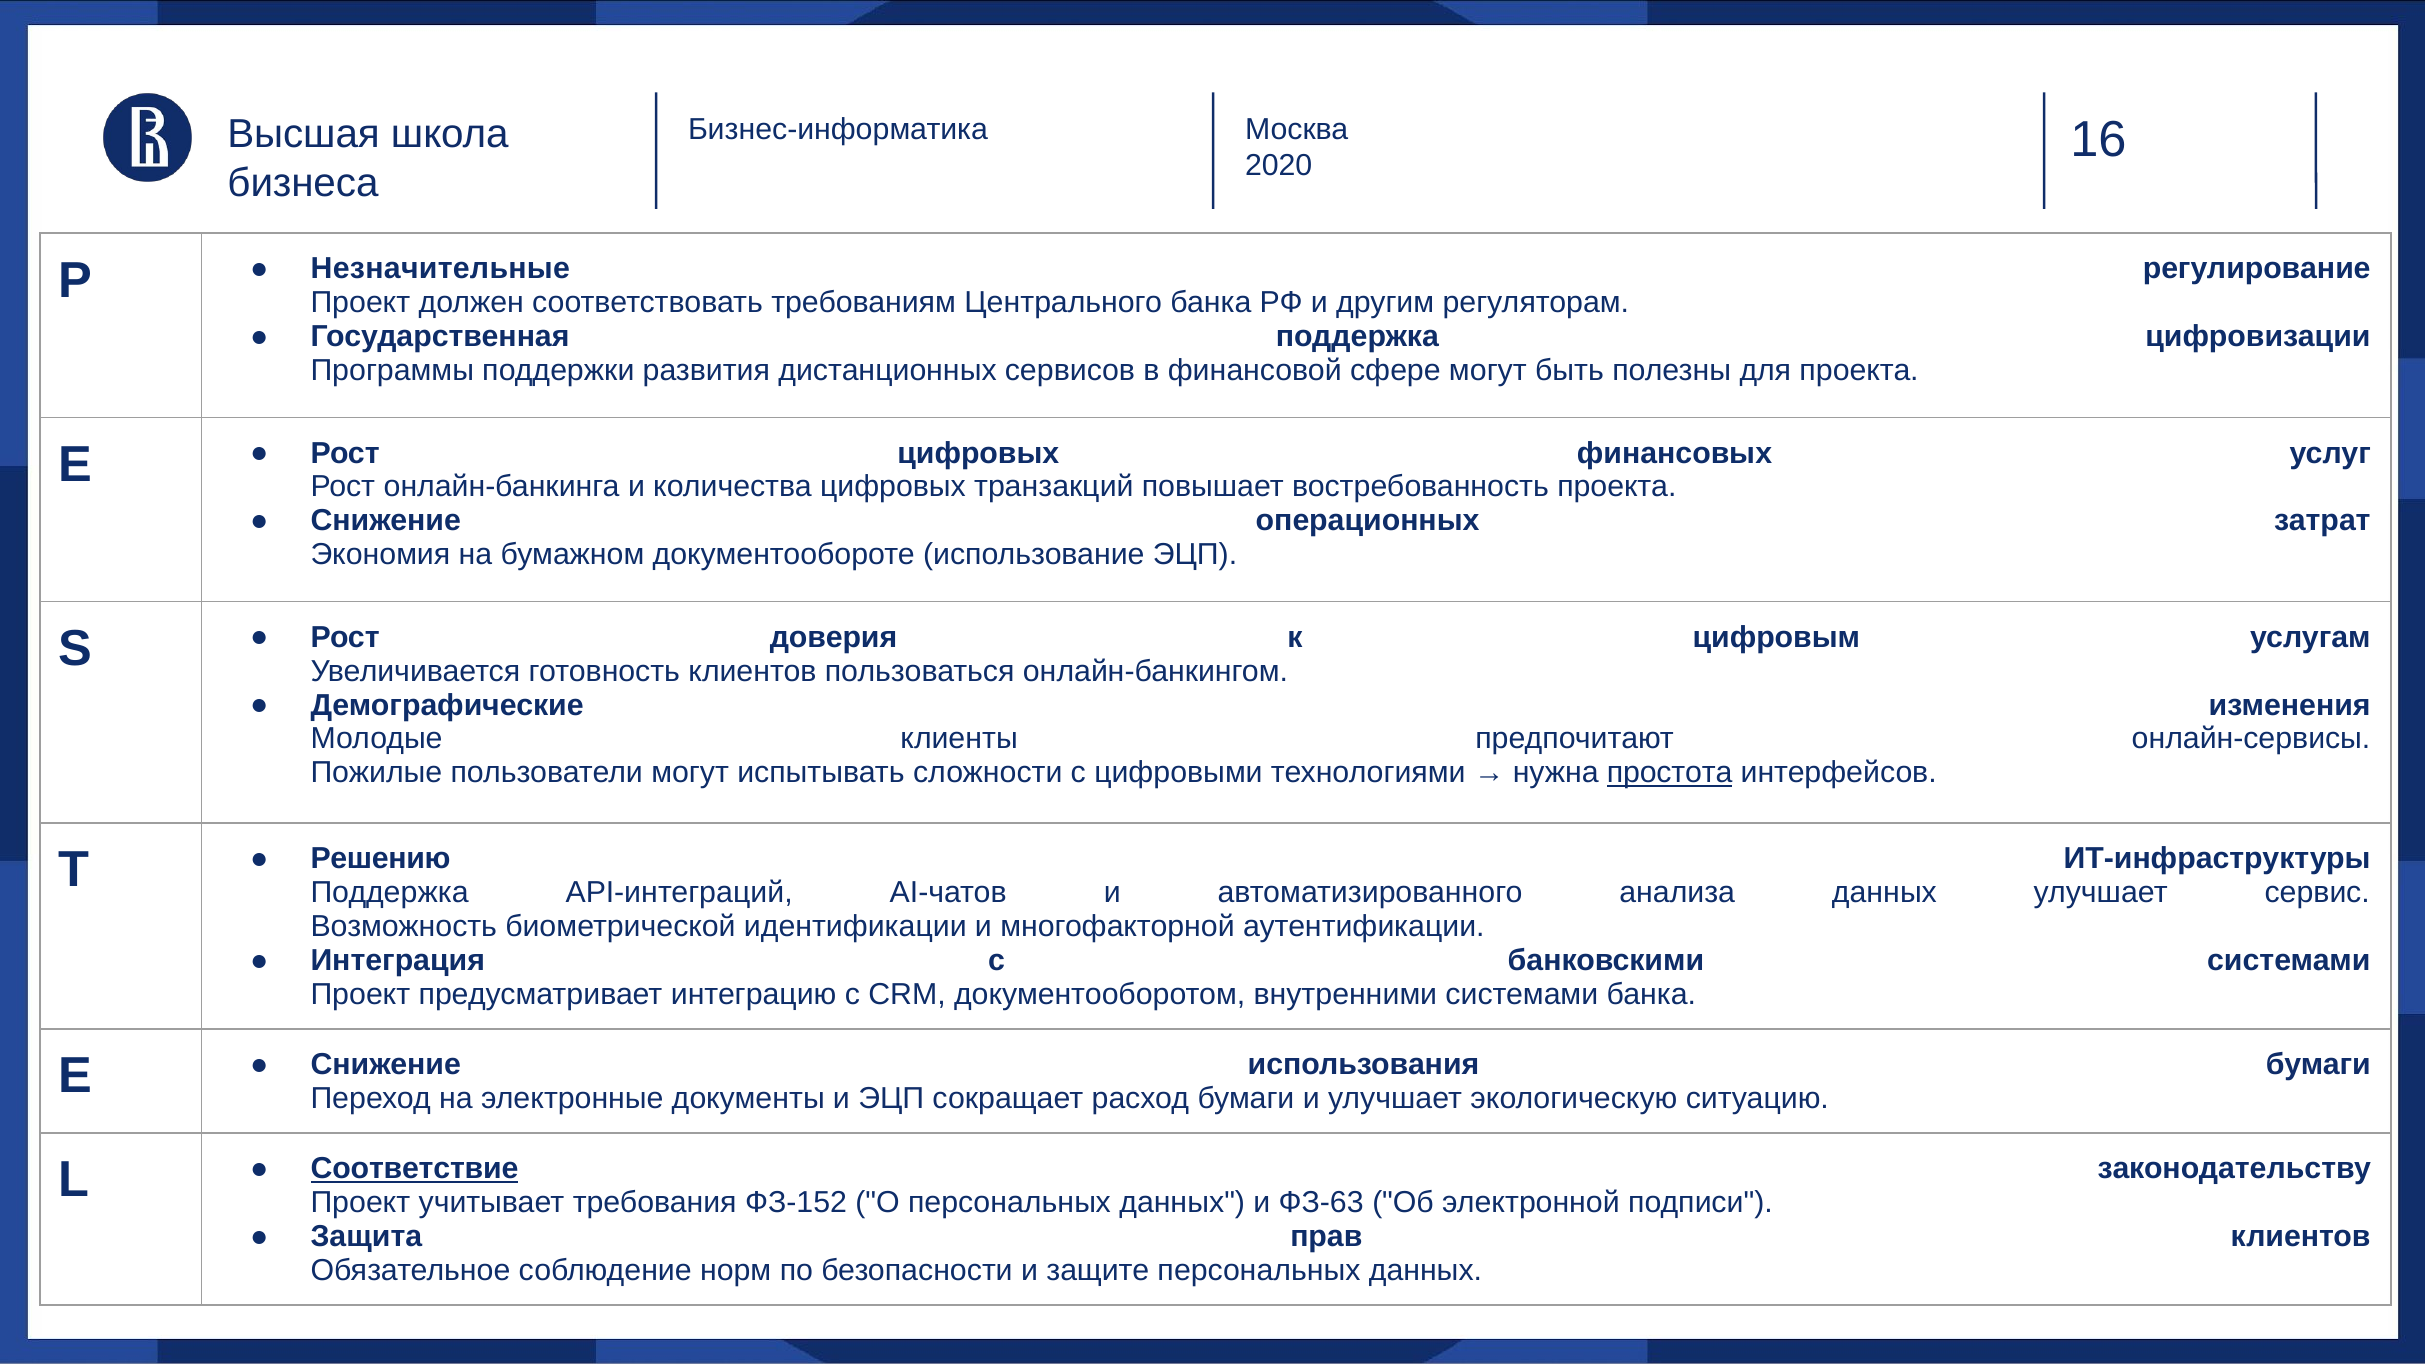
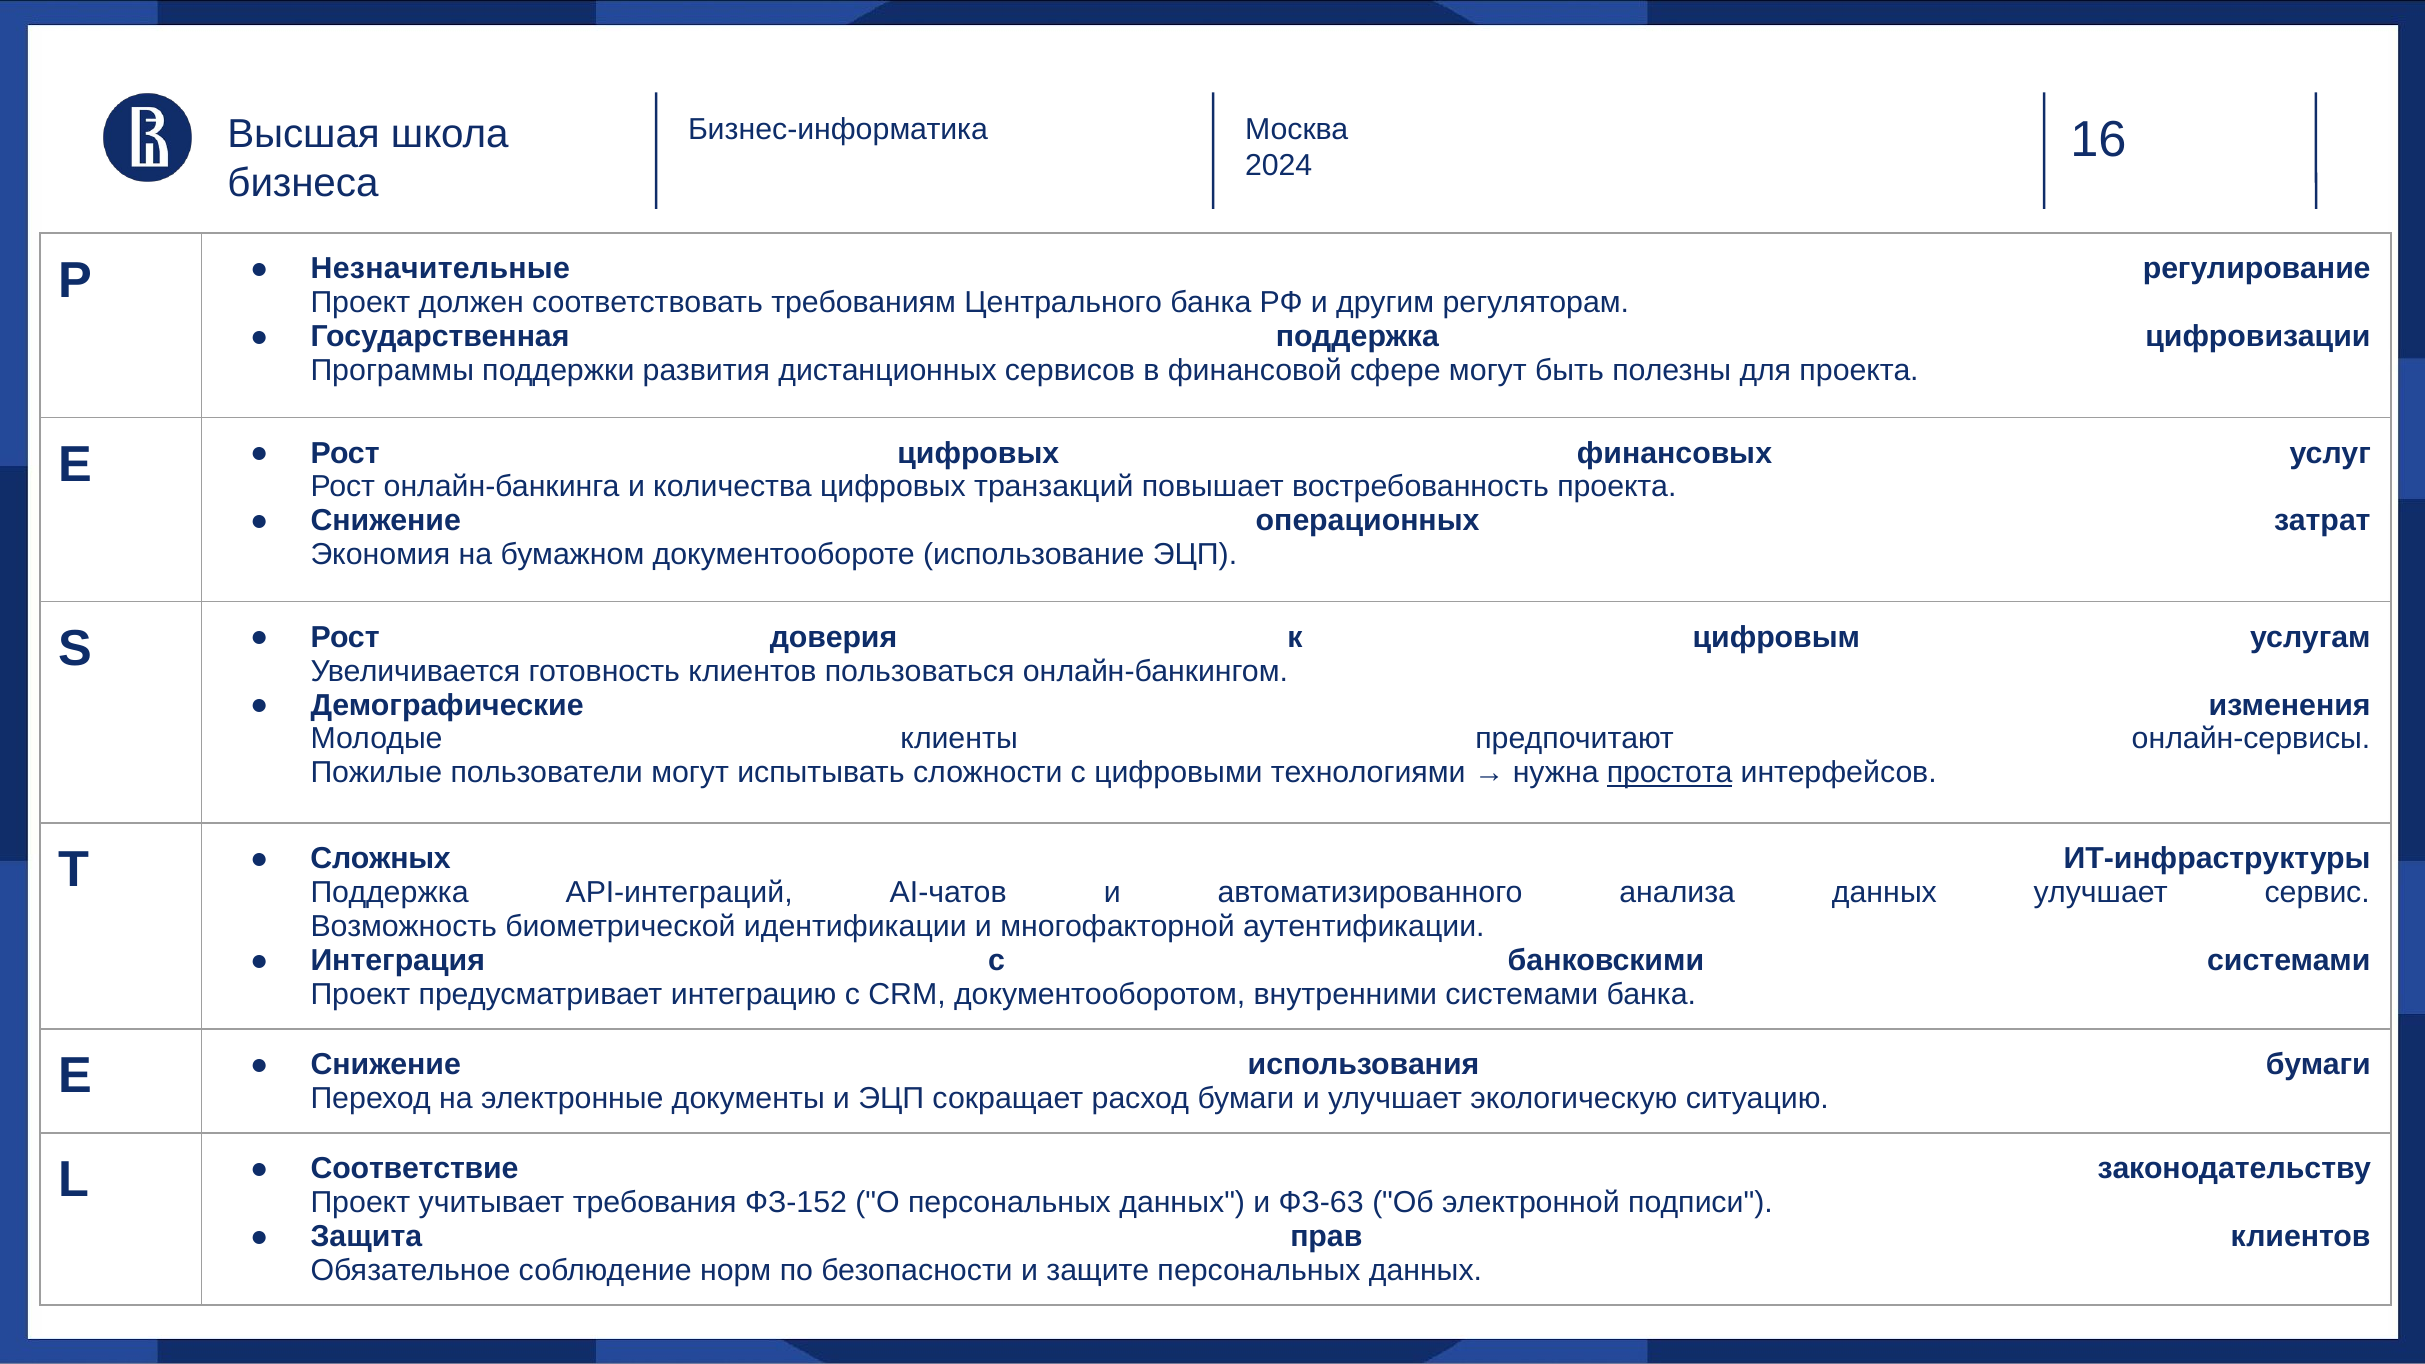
2020: 2020 -> 2024 (1279, 166)
Решению: Решению -> Сложных (381, 859)
Соответствие underline: present -> none (415, 1169)
